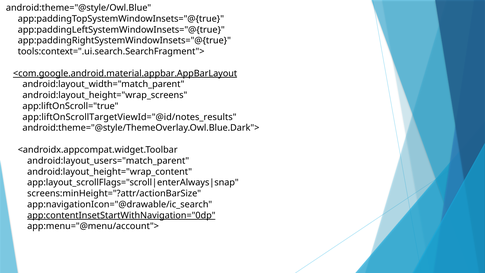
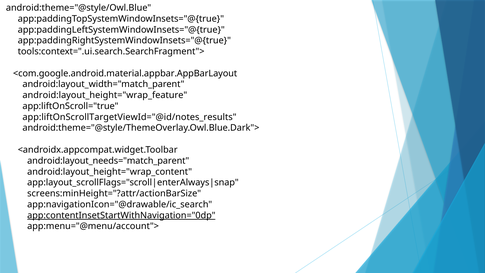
<com.google.android.material.appbar.AppBarLayout underline: present -> none (125, 73)
android:layout_height="wrap_screens: android:layout_height="wrap_screens -> android:layout_height="wrap_feature (105, 95)
android:layout_users="match_parent: android:layout_users="match_parent -> android:layout_needs="match_parent (108, 161)
